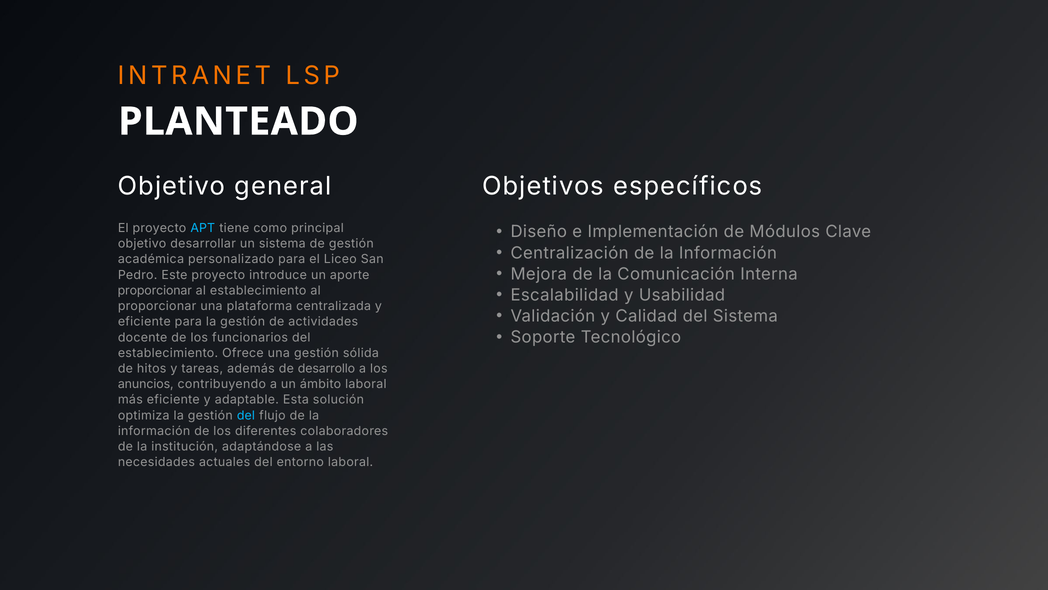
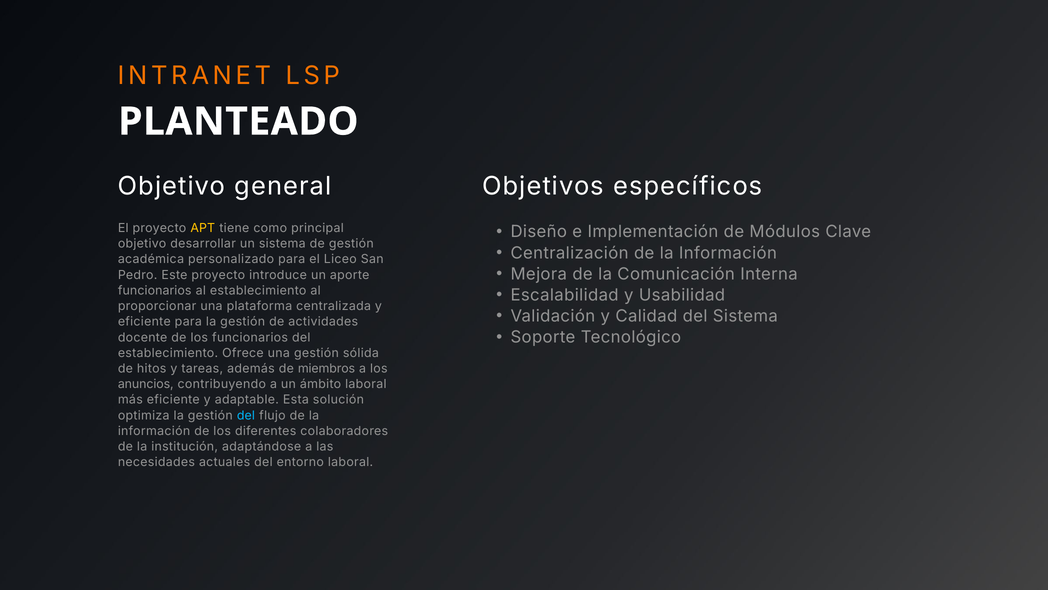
APT colour: light blue -> yellow (203, 228)
proporcionar: proporcionar -> funcionarios (155, 290)
desarrollo: desarrollo -> miembros (327, 368)
